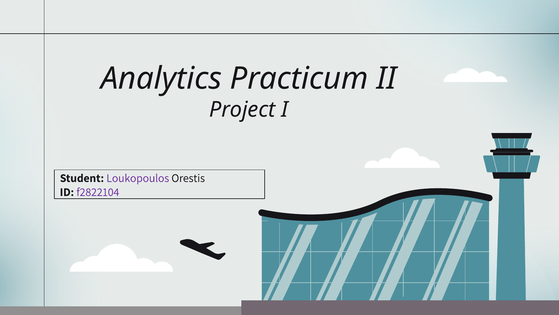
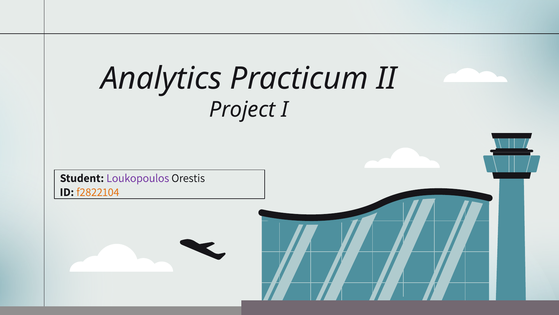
f2822104 colour: purple -> orange (98, 192)
